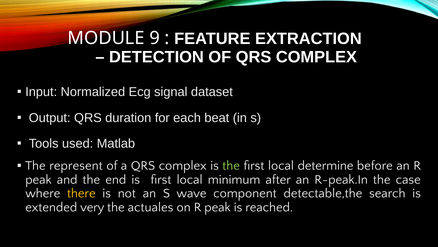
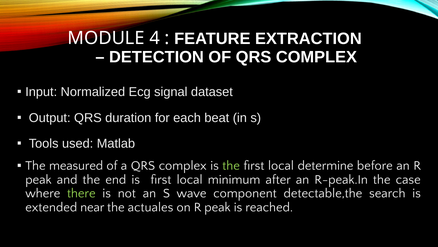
9: 9 -> 4 (155, 38)
represent: represent -> measured (76, 165)
there colour: yellow -> light green (81, 193)
very: very -> near (92, 207)
